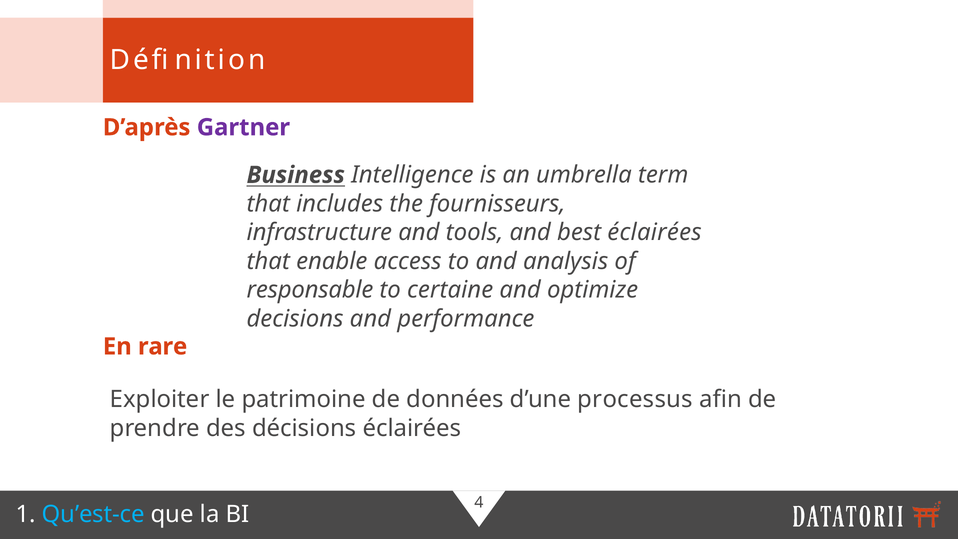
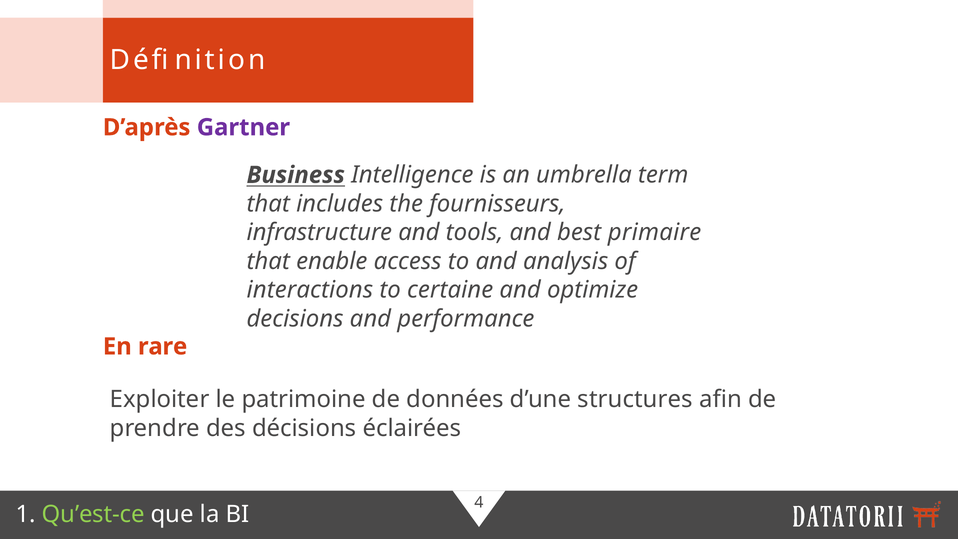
best éclairées: éclairées -> primaire (655, 232)
responsable: responsable -> interactions (310, 290)
processus: processus -> structures (635, 399)
Qu’est-ce colour: light blue -> light green (93, 514)
